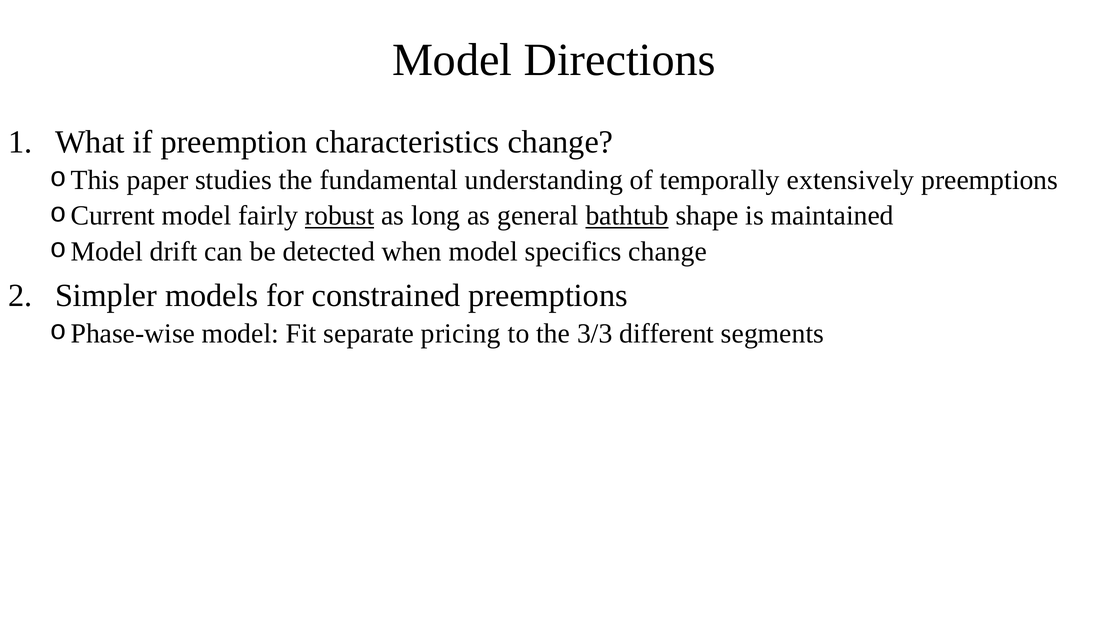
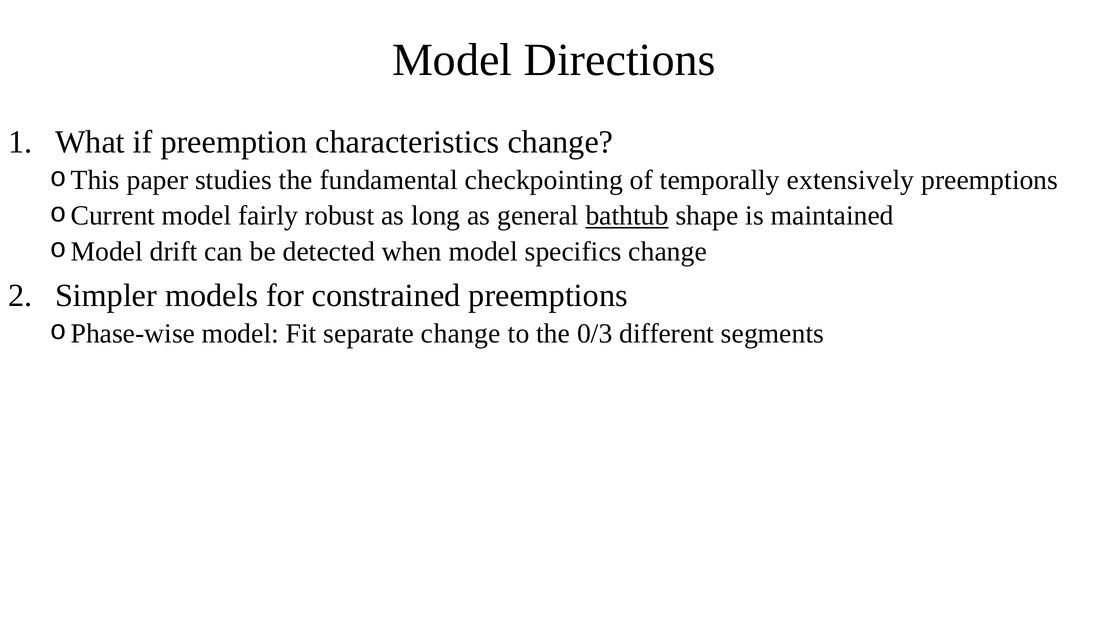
understanding: understanding -> checkpointing (544, 180)
robust underline: present -> none (340, 216)
separate pricing: pricing -> change (461, 334)
3/3: 3/3 -> 0/3 (595, 334)
